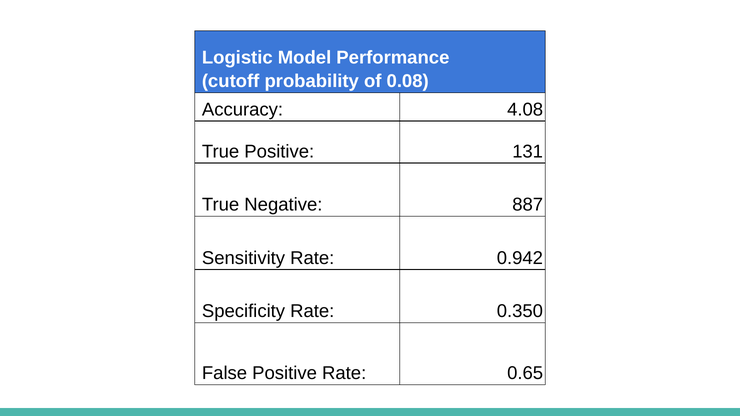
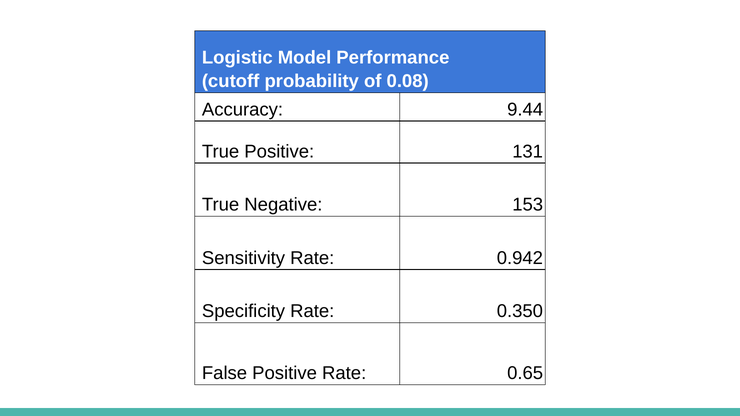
4.08: 4.08 -> 9.44 (525, 109)
887: 887 -> 153 (528, 205)
